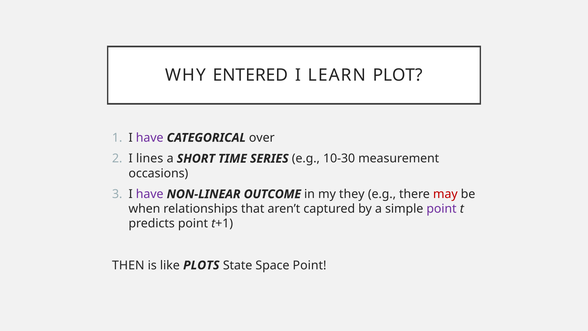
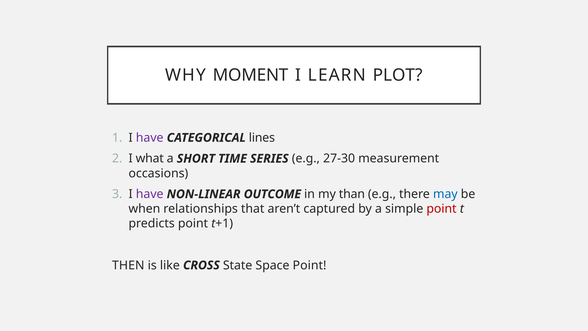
ENTERED: ENTERED -> MOMENT (251, 75)
over: over -> lines (262, 138)
lines: lines -> what (150, 158)
10-30: 10-30 -> 27-30 (339, 158)
they: they -> than (352, 194)
may colour: red -> blue (445, 194)
point colour: purple -> red (441, 209)
PLOTS: PLOTS -> CROSS (201, 265)
